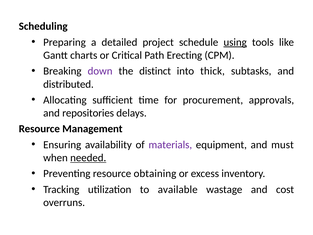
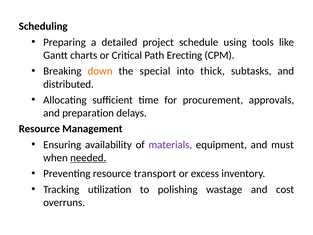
using underline: present -> none (235, 42)
down colour: purple -> orange (100, 71)
distinct: distinct -> special (155, 71)
repositories: repositories -> preparation (88, 113)
obtaining: obtaining -> transport (155, 173)
available: available -> polishing (178, 189)
